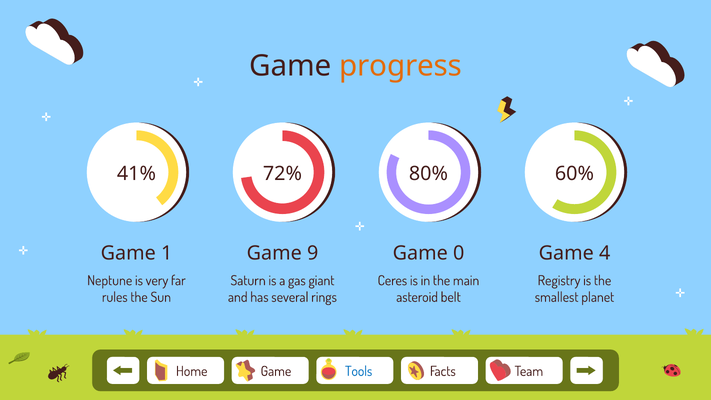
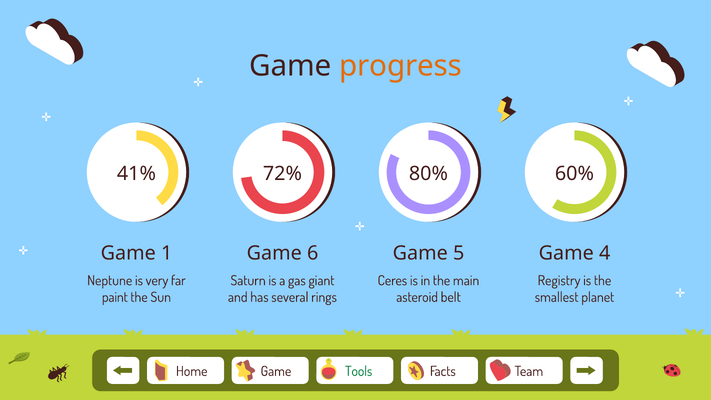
9: 9 -> 6 (313, 253)
0: 0 -> 5 (459, 253)
rules: rules -> paint (115, 297)
Tools colour: blue -> green (359, 371)
